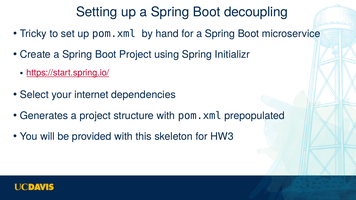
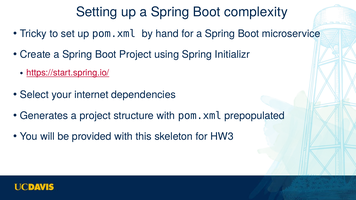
decoupling: decoupling -> complexity (256, 12)
